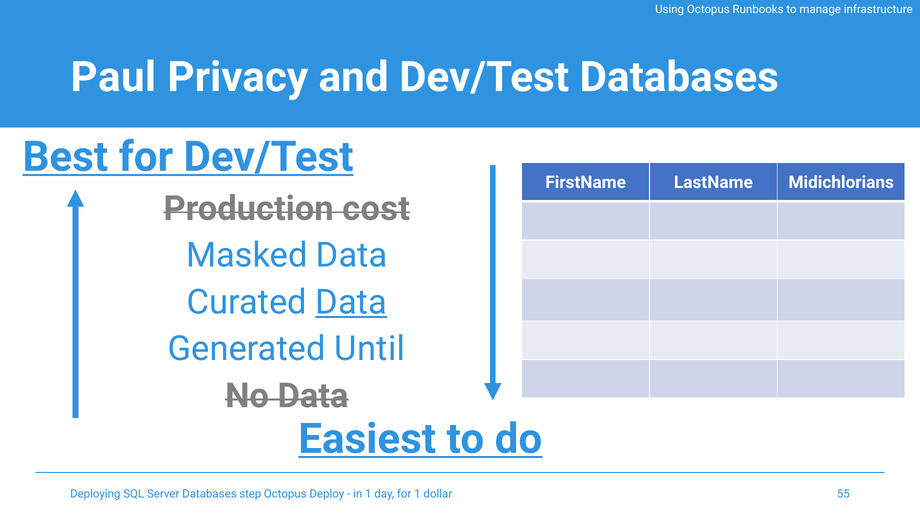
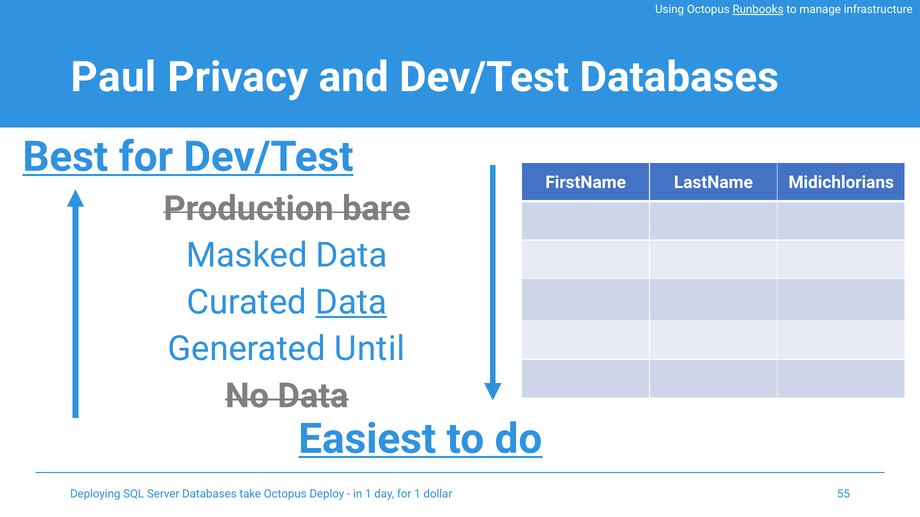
Runbooks underline: none -> present (758, 10)
cost: cost -> bare (376, 209)
step: step -> take (250, 494)
